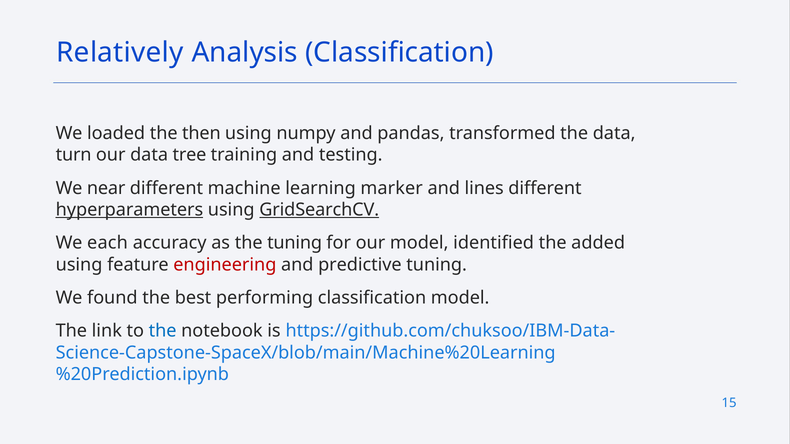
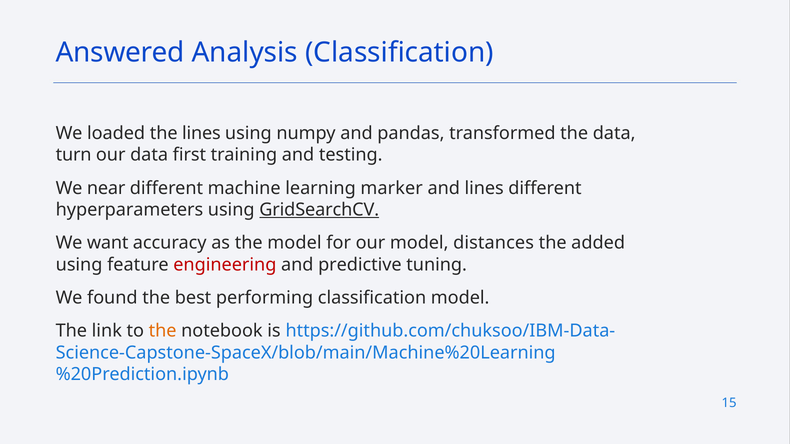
Relatively: Relatively -> Answered (120, 53)
the then: then -> lines (201, 133)
tree: tree -> first (189, 155)
hyperparameters underline: present -> none (129, 210)
each: each -> want (108, 243)
the tuning: tuning -> model (294, 243)
identified: identified -> distances (494, 243)
the colour: blue -> orange (163, 331)
